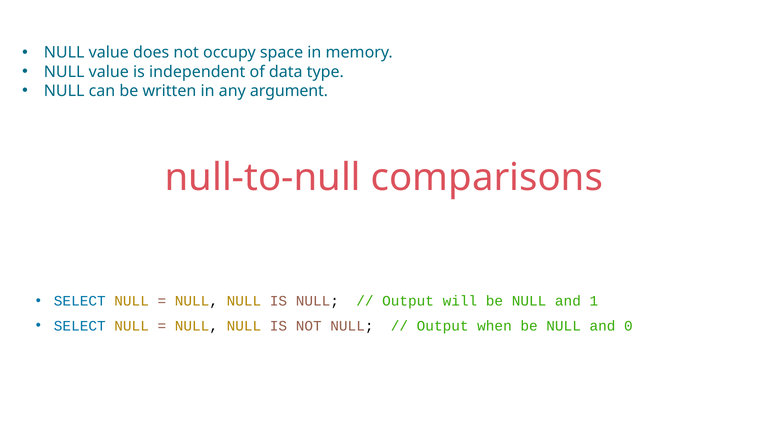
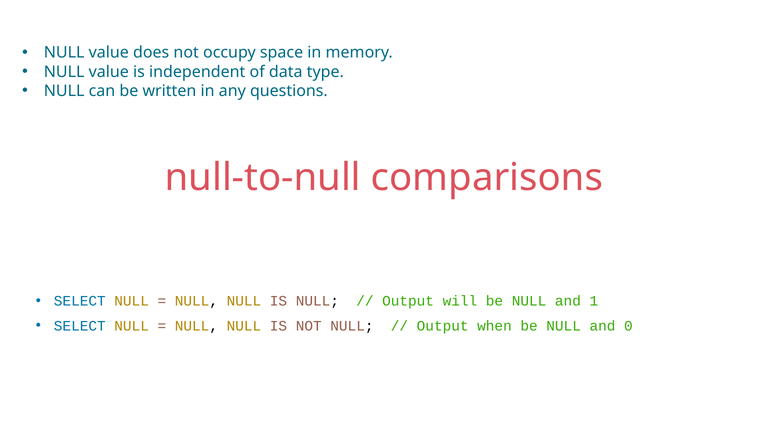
argument: argument -> questions (289, 91)
